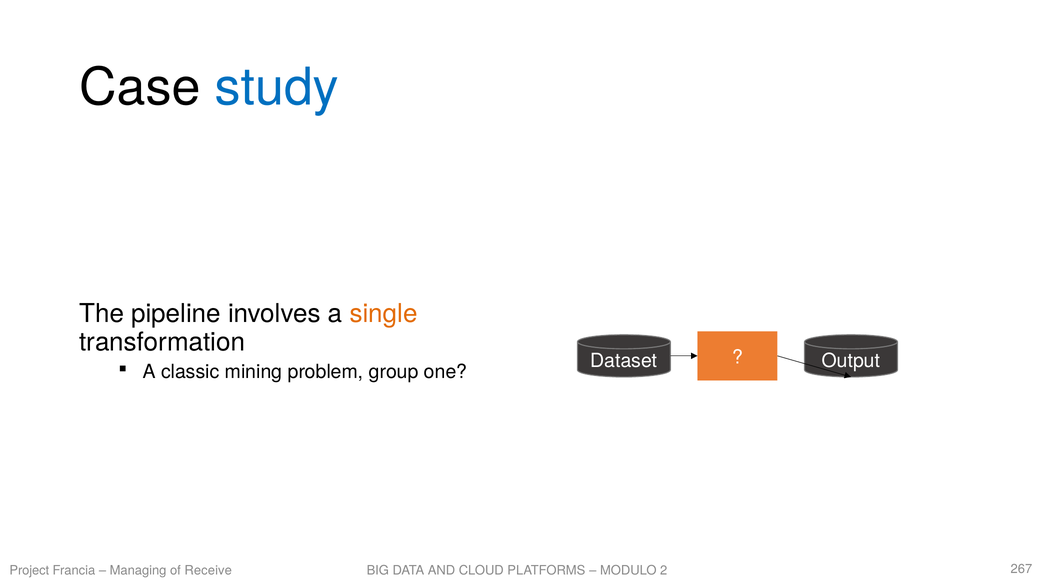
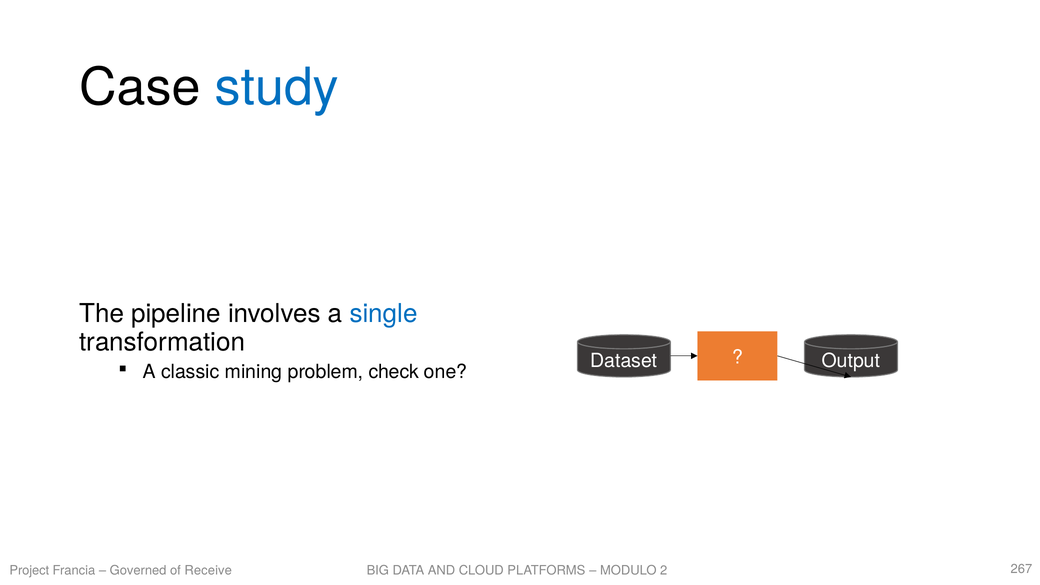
single colour: orange -> blue (383, 314)
group: group -> check (394, 372)
Managing: Managing -> Governed (138, 570)
